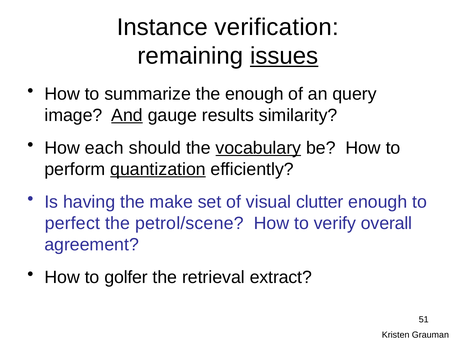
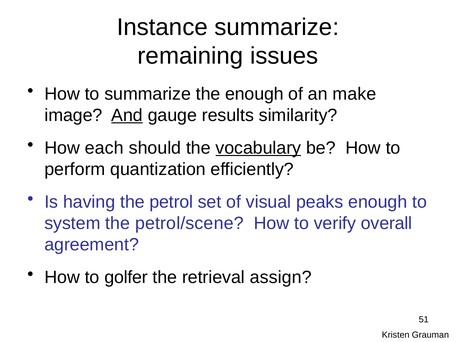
Instance verification: verification -> summarize (277, 27)
issues underline: present -> none (284, 56)
query: query -> make (355, 94)
quantization underline: present -> none (158, 169)
make: make -> petrol (171, 202)
clutter: clutter -> peaks (320, 202)
perfect: perfect -> system (72, 223)
extract: extract -> assign (281, 277)
